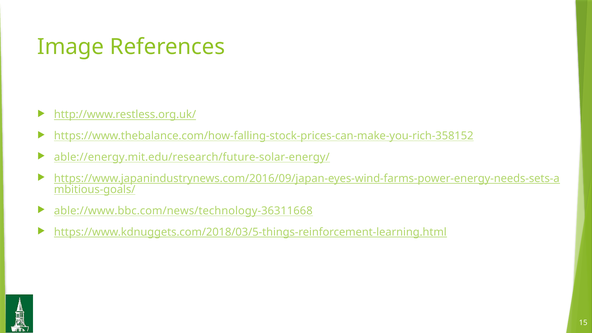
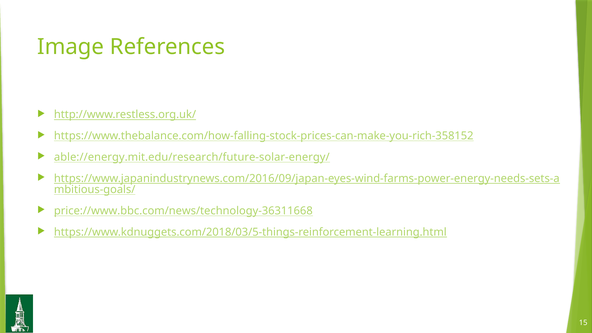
able://www.bbc.com/news/technology-36311668: able://www.bbc.com/news/technology-36311668 -> price://www.bbc.com/news/technology-36311668 (183, 211)
